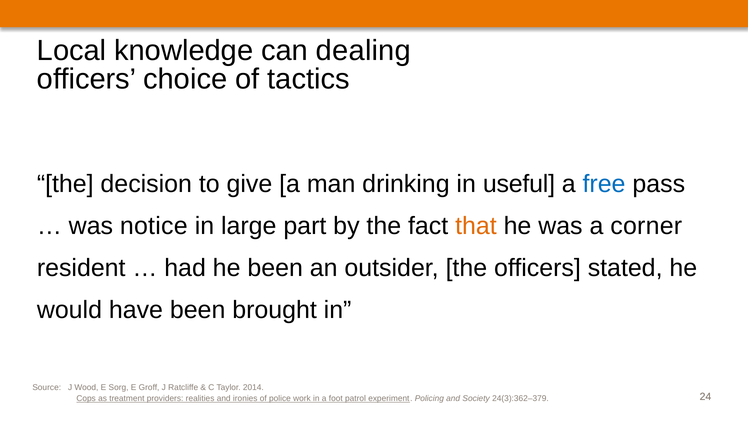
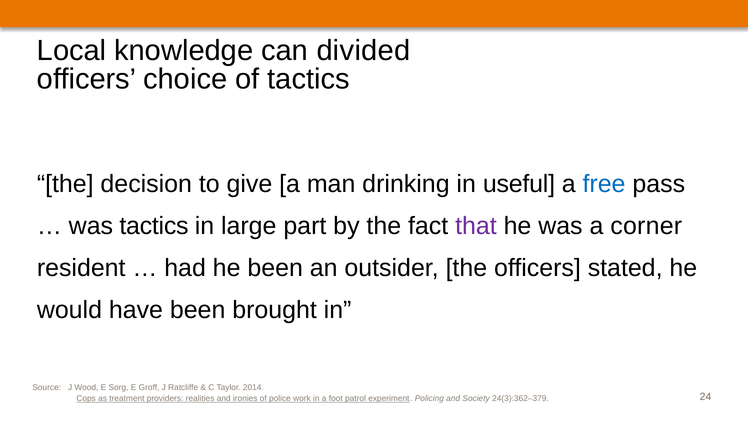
dealing: dealing -> divided (363, 51)
was notice: notice -> tactics (154, 226)
that colour: orange -> purple (476, 226)
